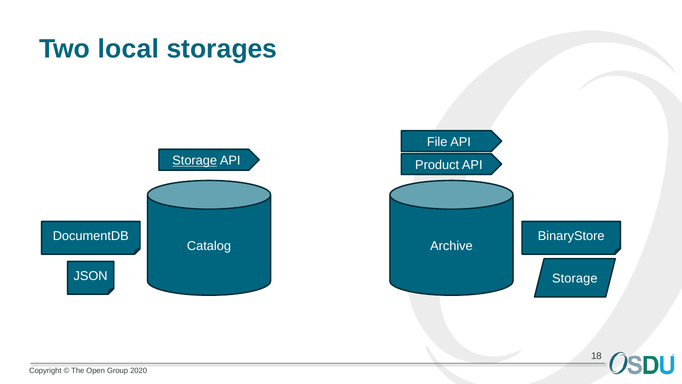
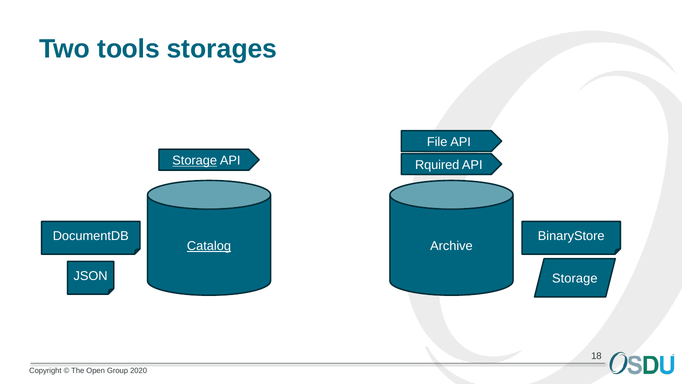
local: local -> tools (129, 49)
Product: Product -> Rquired (437, 165)
Catalog underline: none -> present (209, 246)
